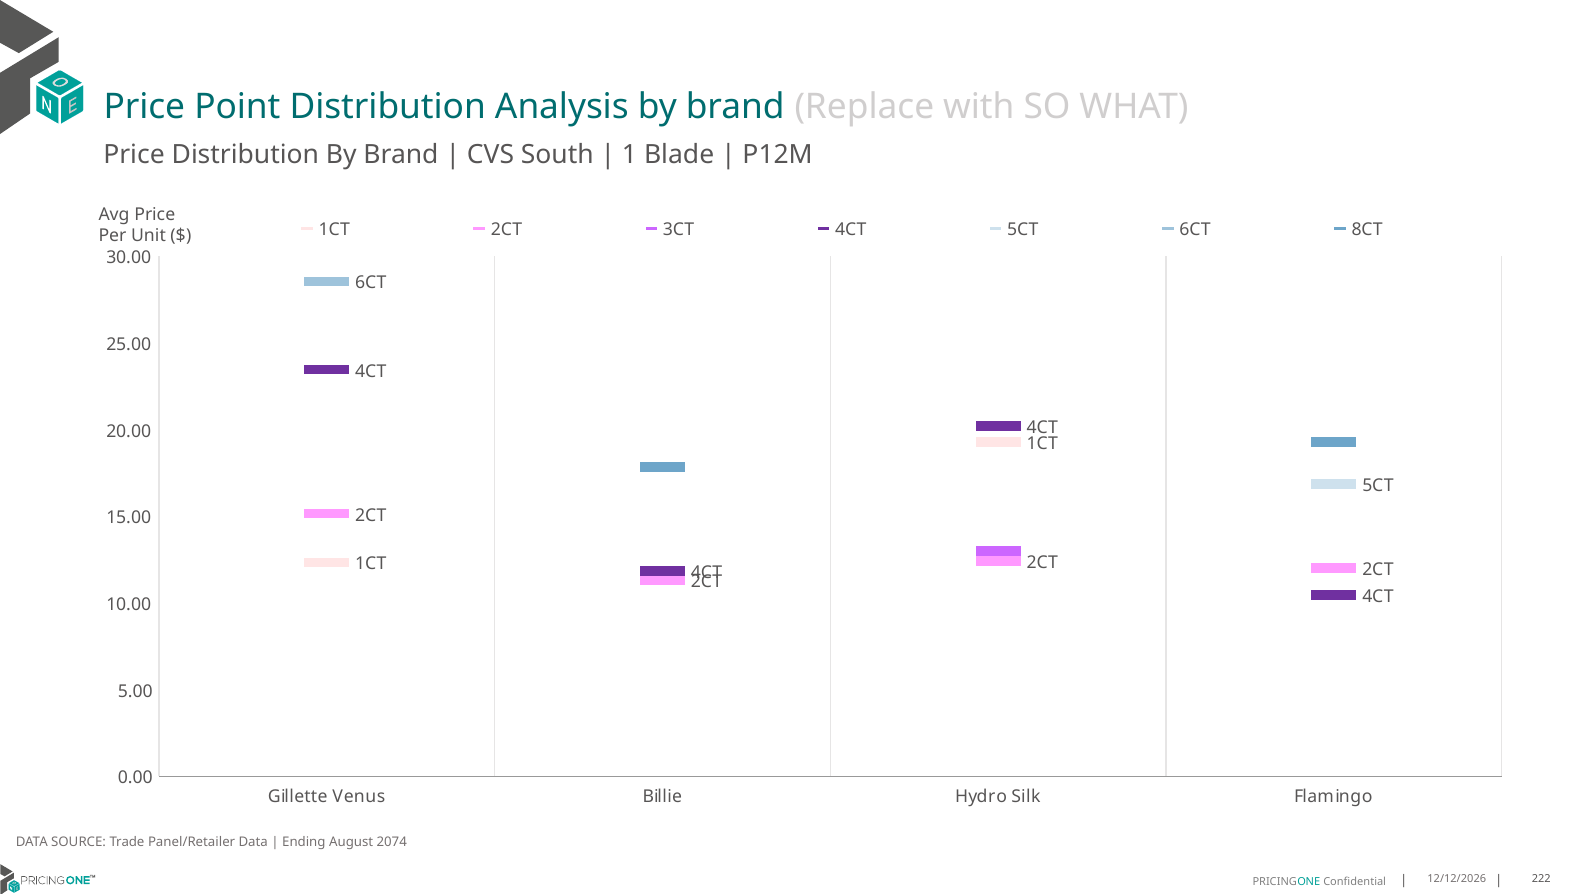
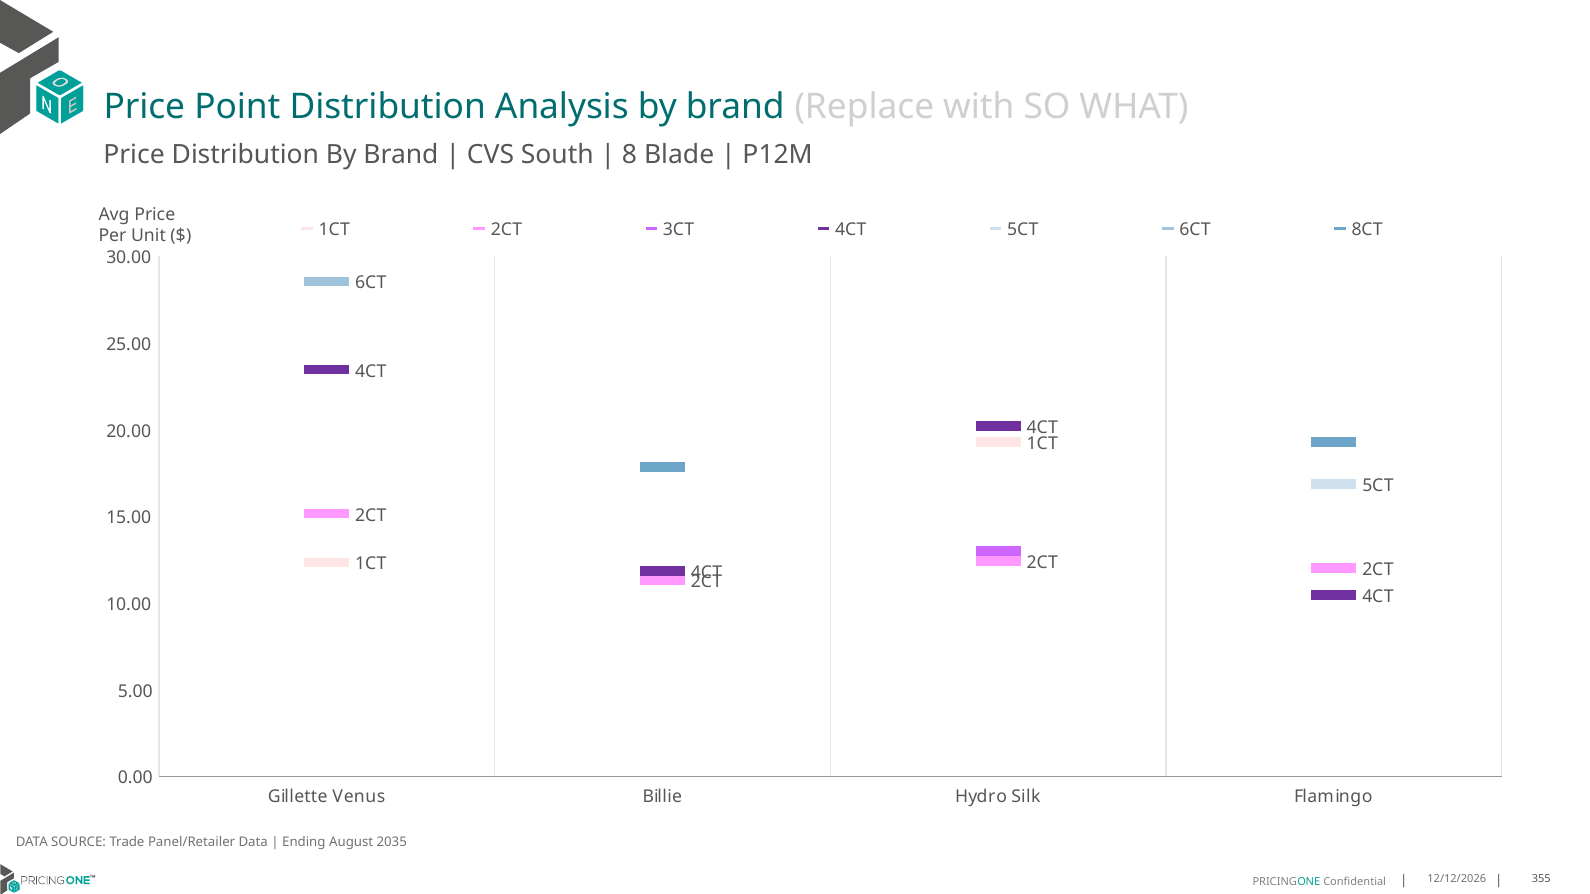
1: 1 -> 8 (630, 155)
2074: 2074 -> 2035 (392, 842)
222: 222 -> 355 (1541, 879)
